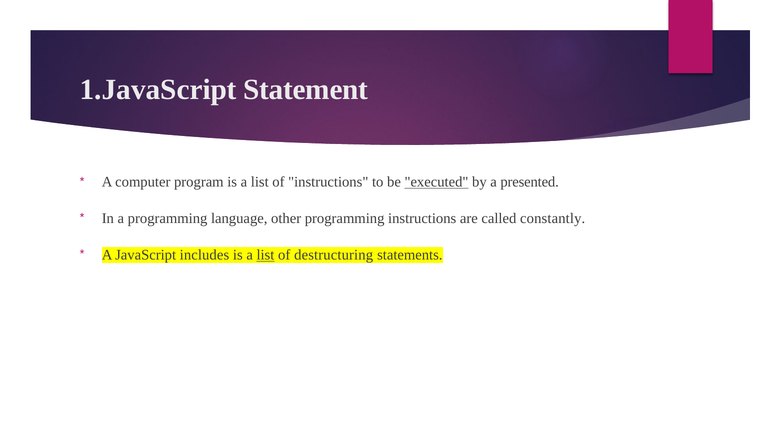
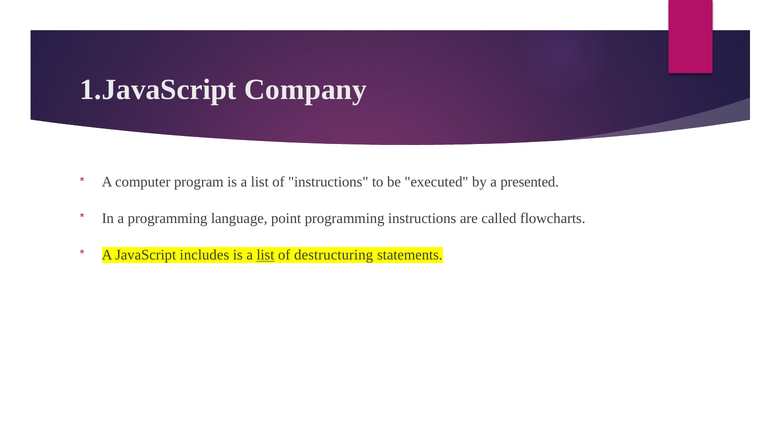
Statement: Statement -> Company (305, 90)
executed underline: present -> none (436, 182)
other: other -> point (286, 219)
constantly: constantly -> flowcharts (553, 219)
